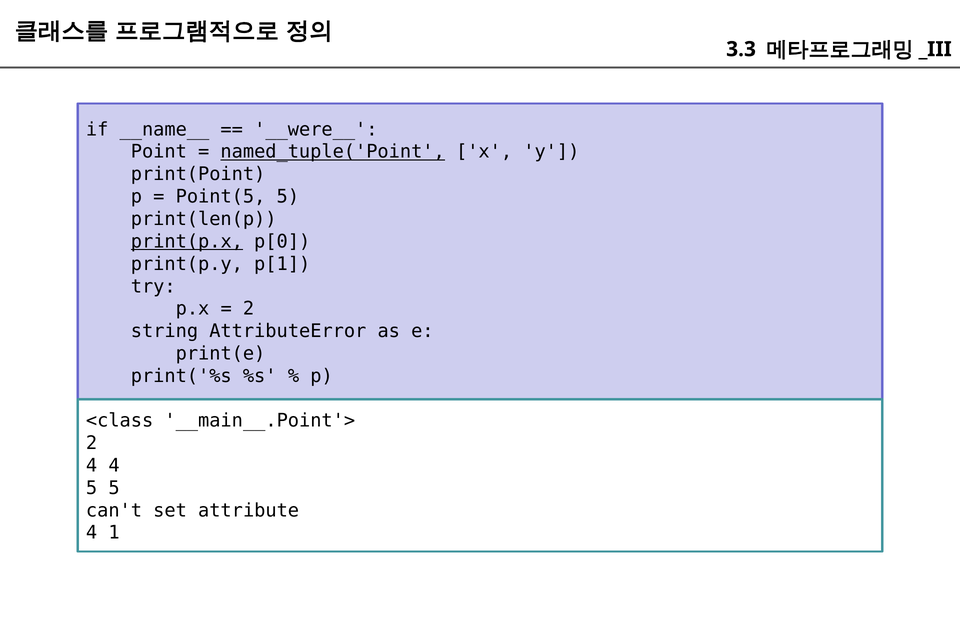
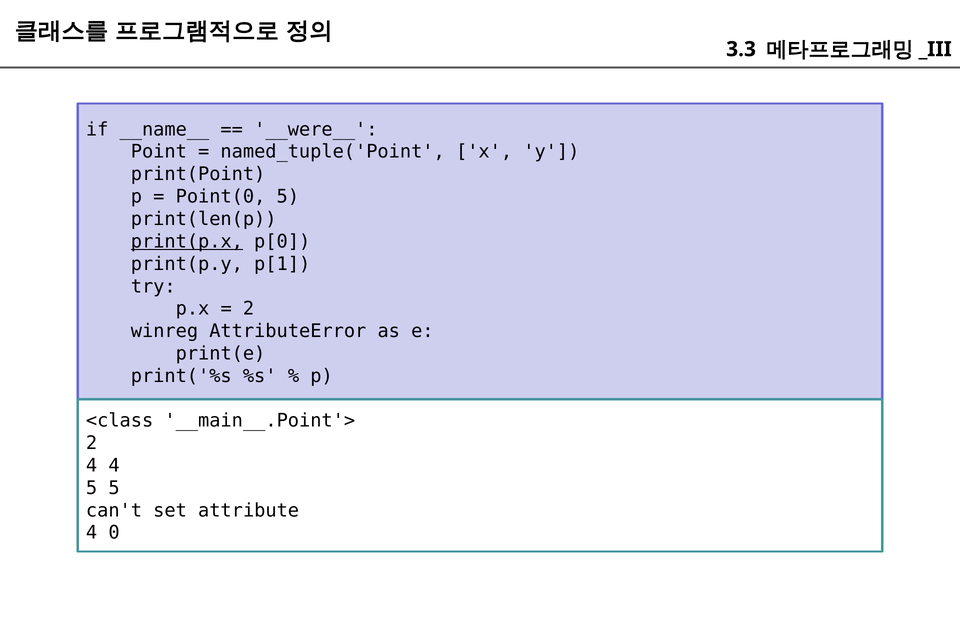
named_tuple('Point underline: present -> none (333, 152)
Point(5: Point(5 -> Point(0 (221, 197)
string: string -> winreg (164, 331)
1: 1 -> 0 (114, 532)
